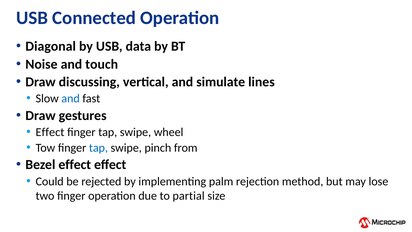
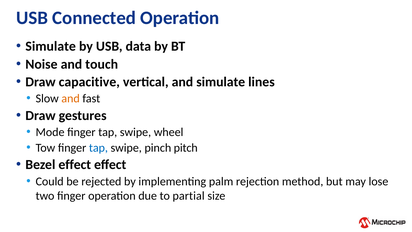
Diagonal: Diagonal -> Simulate (51, 46)
discussing: discussing -> capacitive (89, 82)
and colour: blue -> orange (71, 99)
Effect: Effect -> Mode (50, 132)
from: from -> pitch (186, 148)
